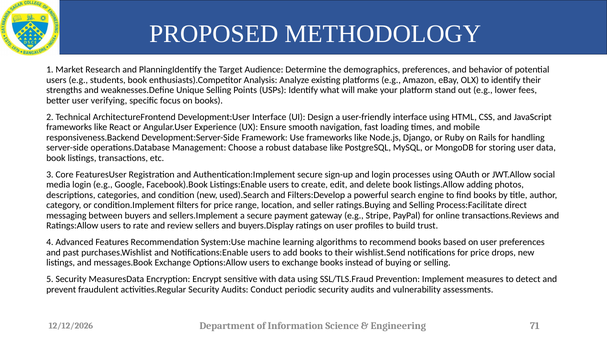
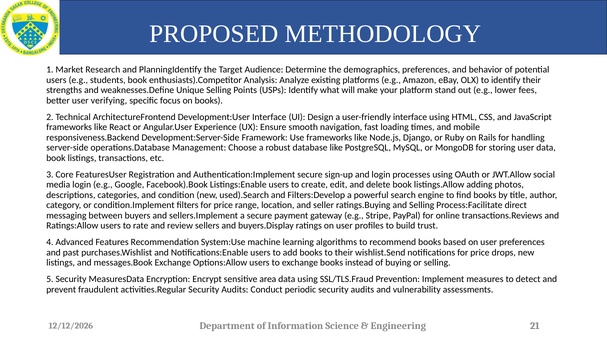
with: with -> area (268, 280)
71: 71 -> 21 (535, 326)
